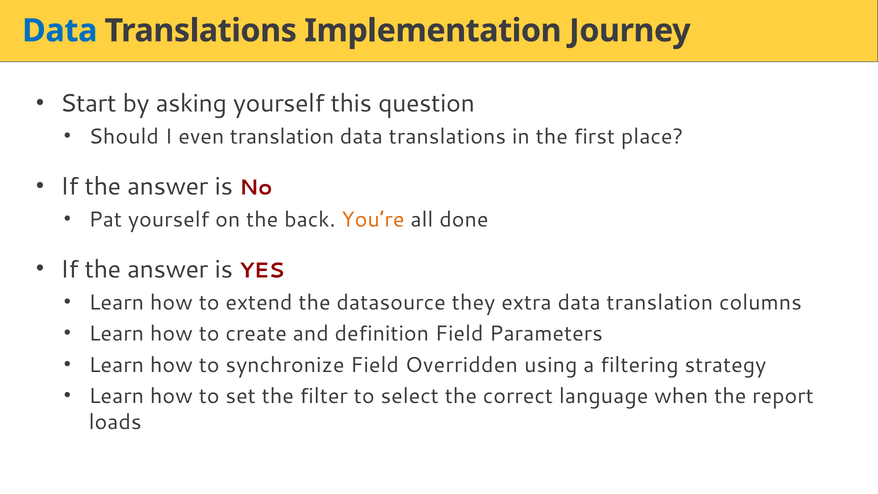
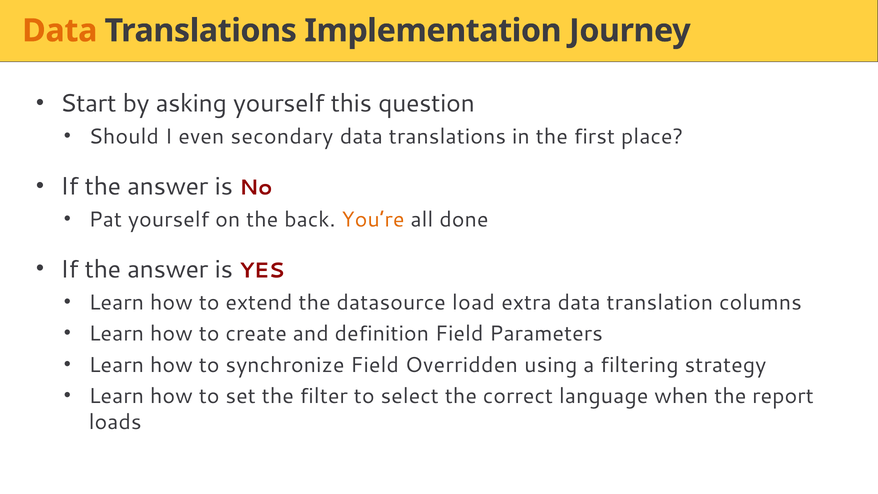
Data colour: blue -> orange (60, 31)
even translation: translation -> secondary (282, 137)
they: they -> load (473, 302)
